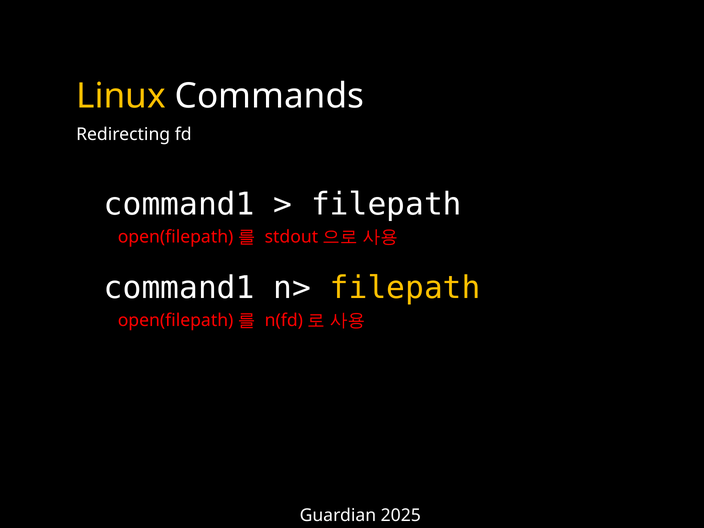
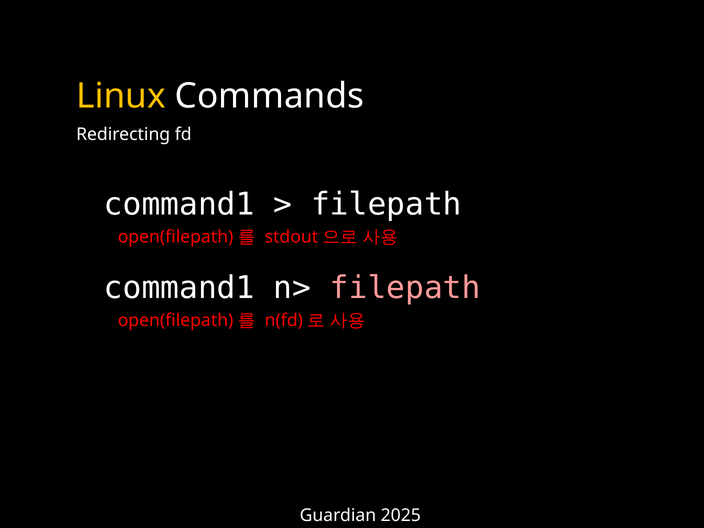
filepath colour: yellow -> pink (405, 288)
